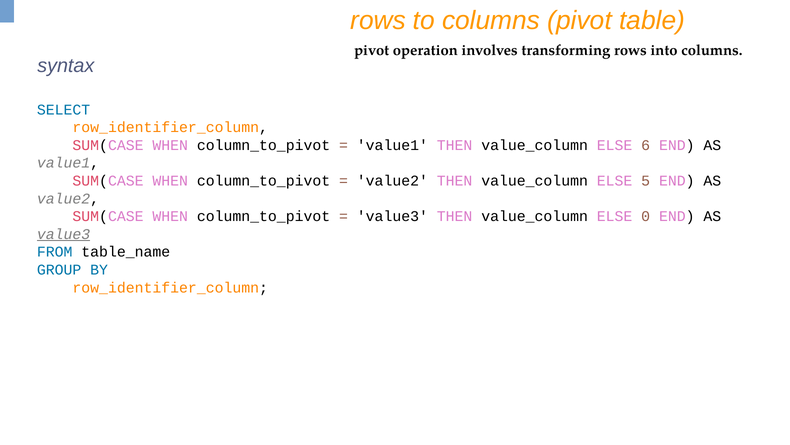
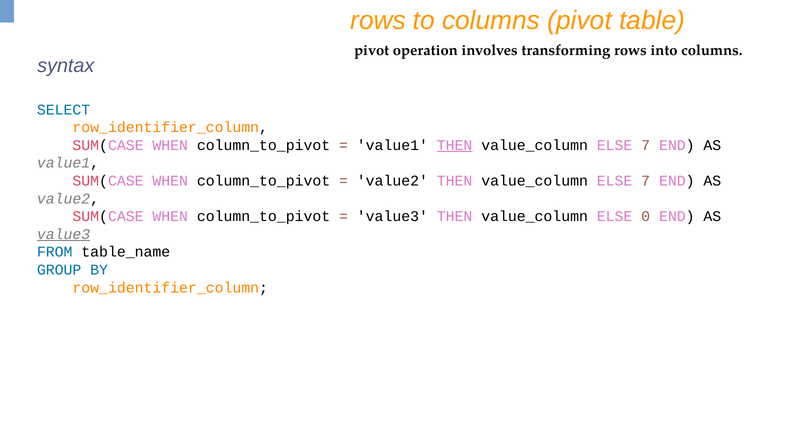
THEN underline: none -> present (455, 145)
6: 6 -> 7 (646, 145)
5: 5 -> 7 (646, 181)
